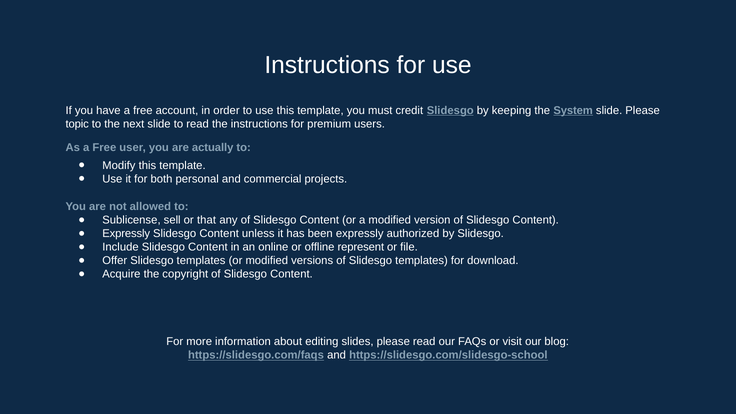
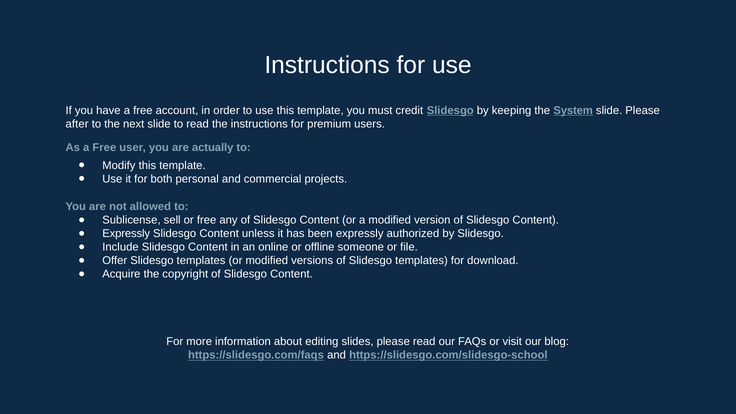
topic: topic -> after (77, 124)
or that: that -> free (207, 220)
represent: represent -> someone (361, 247)
